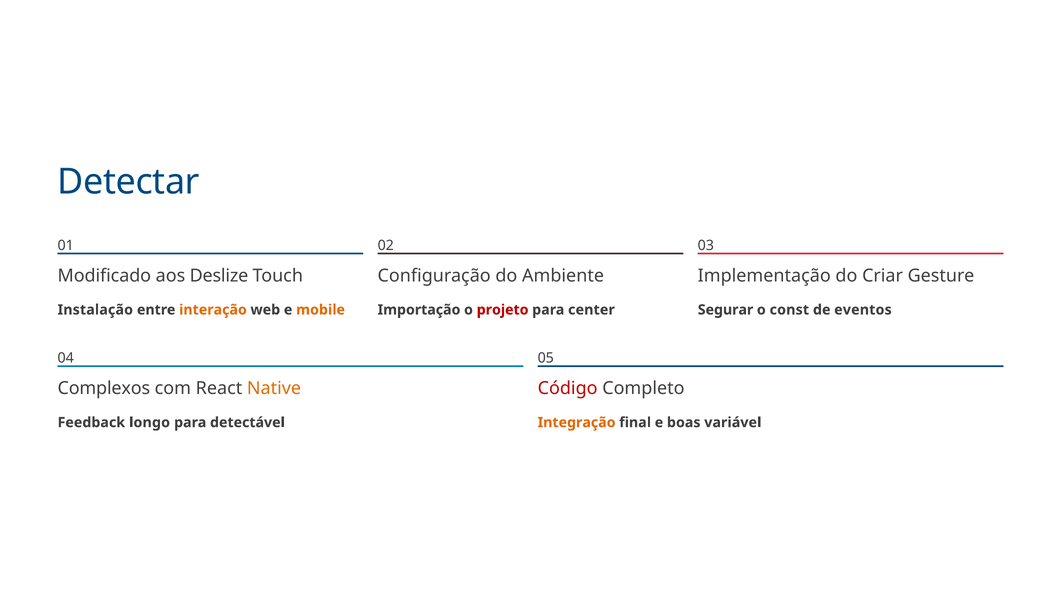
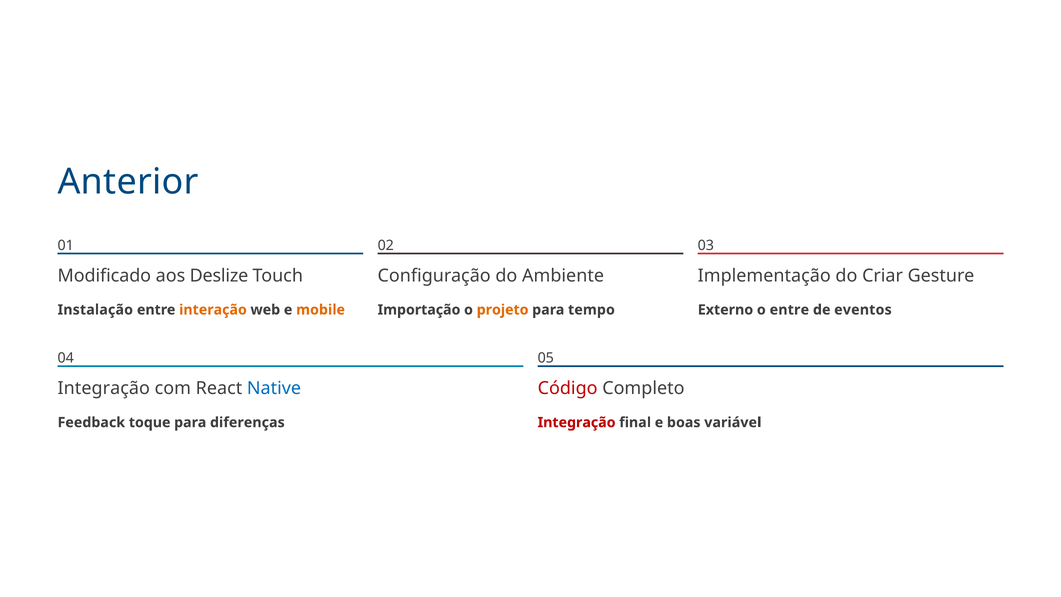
Detectar: Detectar -> Anterior (128, 182)
projeto colour: red -> orange (503, 310)
center: center -> tempo (591, 310)
Segurar: Segurar -> Externo (725, 310)
o const: const -> entre (789, 310)
Complexos: Complexos -> Integração (104, 388)
Native colour: orange -> blue (274, 388)
longo: longo -> toque (150, 422)
detectável: detectável -> diferenças (247, 422)
Integração colour: orange -> red (577, 422)
